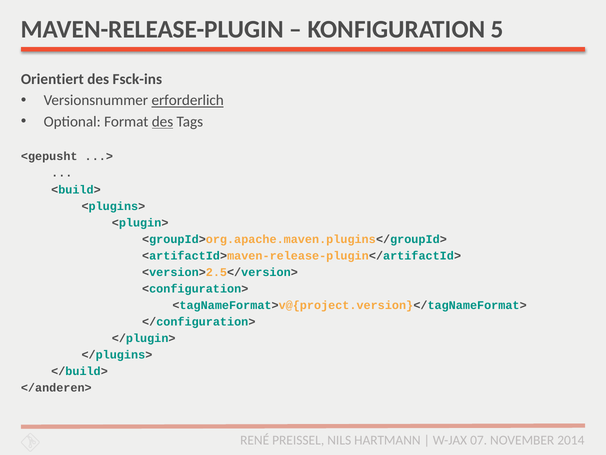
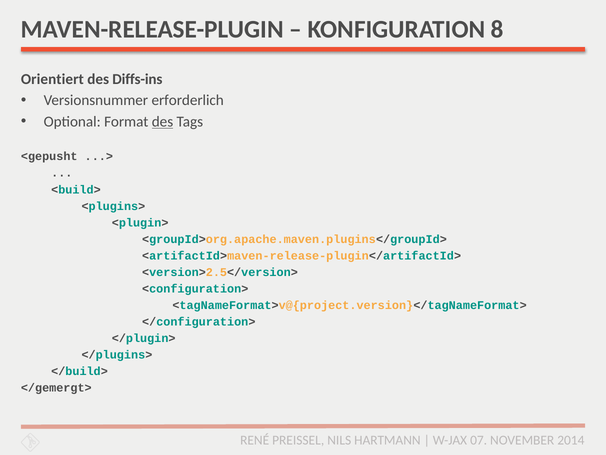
5: 5 -> 8 (497, 29)
Fsck-ins: Fsck-ins -> Diffs-ins (137, 79)
erforderlich underline: present -> none (188, 100)
</anderen>: </anderen> -> </gemergt> (56, 388)
